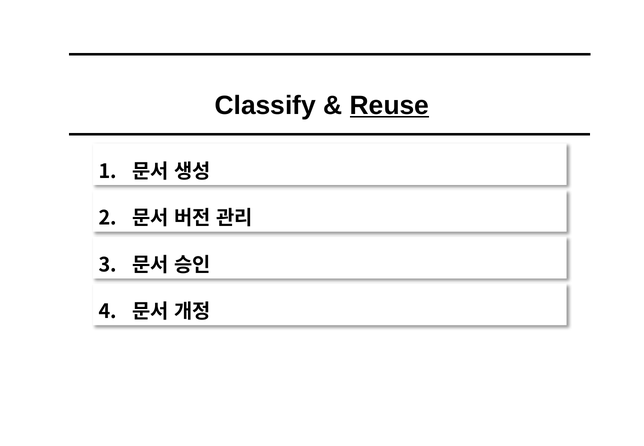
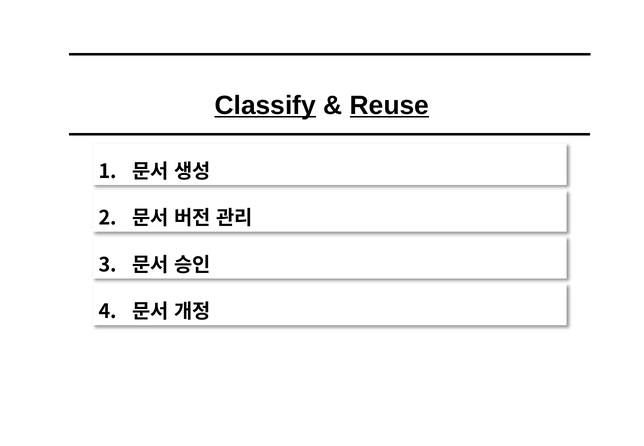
Classify underline: none -> present (265, 106)
